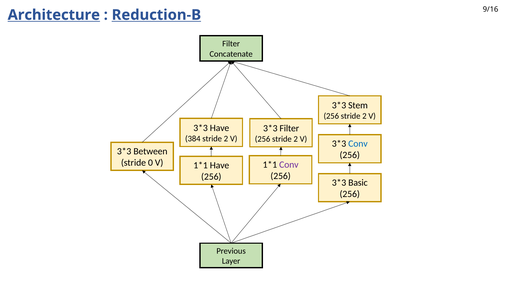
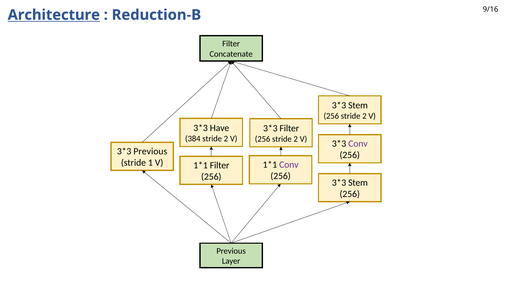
Reduction-B underline: present -> none (156, 15)
Conv colour: blue -> purple (358, 144)
Between: Between -> Previous (150, 151)
0: 0 -> 1 (150, 163)
Have: Have -> Filter (220, 165)
Basic: Basic -> Stem (358, 182)
